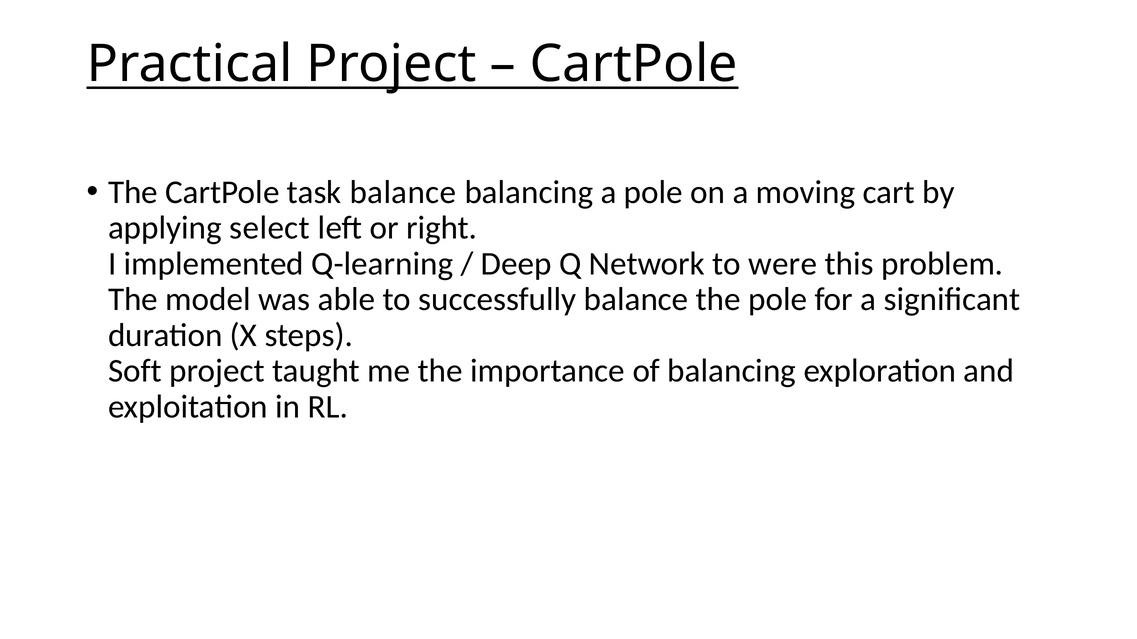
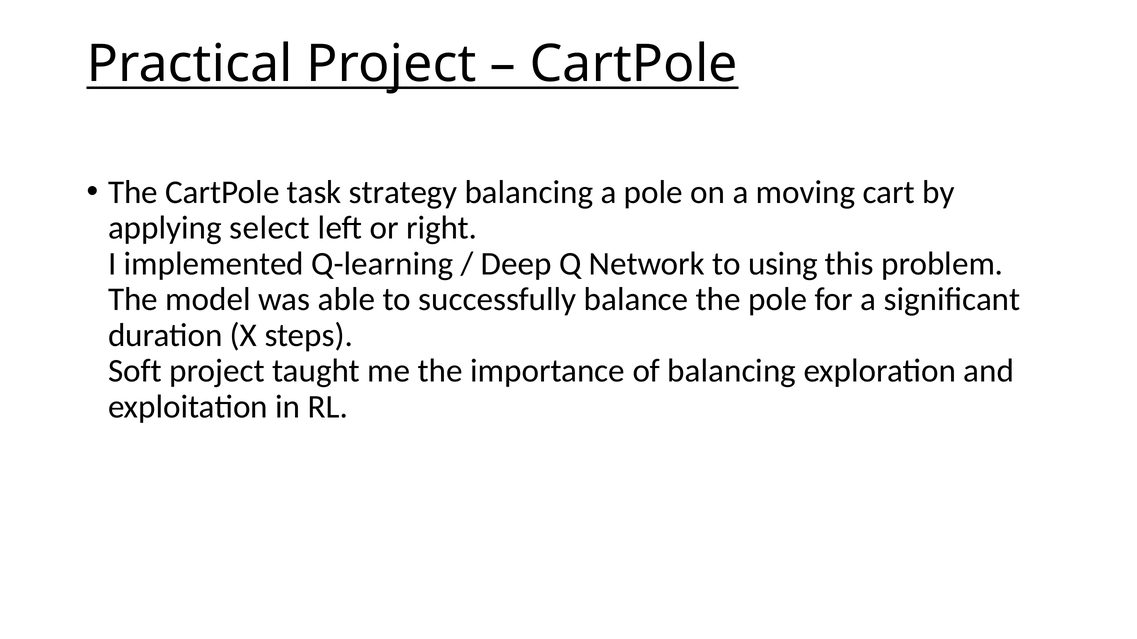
task balance: balance -> strategy (403, 192)
were: were -> using (783, 264)
